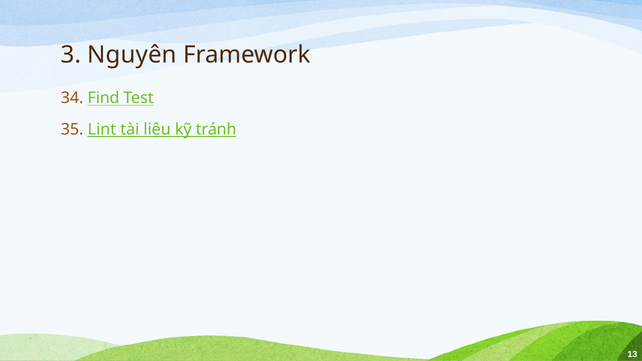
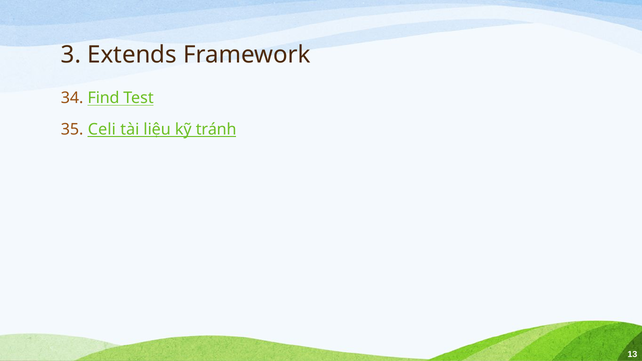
Nguyên: Nguyên -> Extends (132, 55)
Lint: Lint -> Celi (102, 129)
